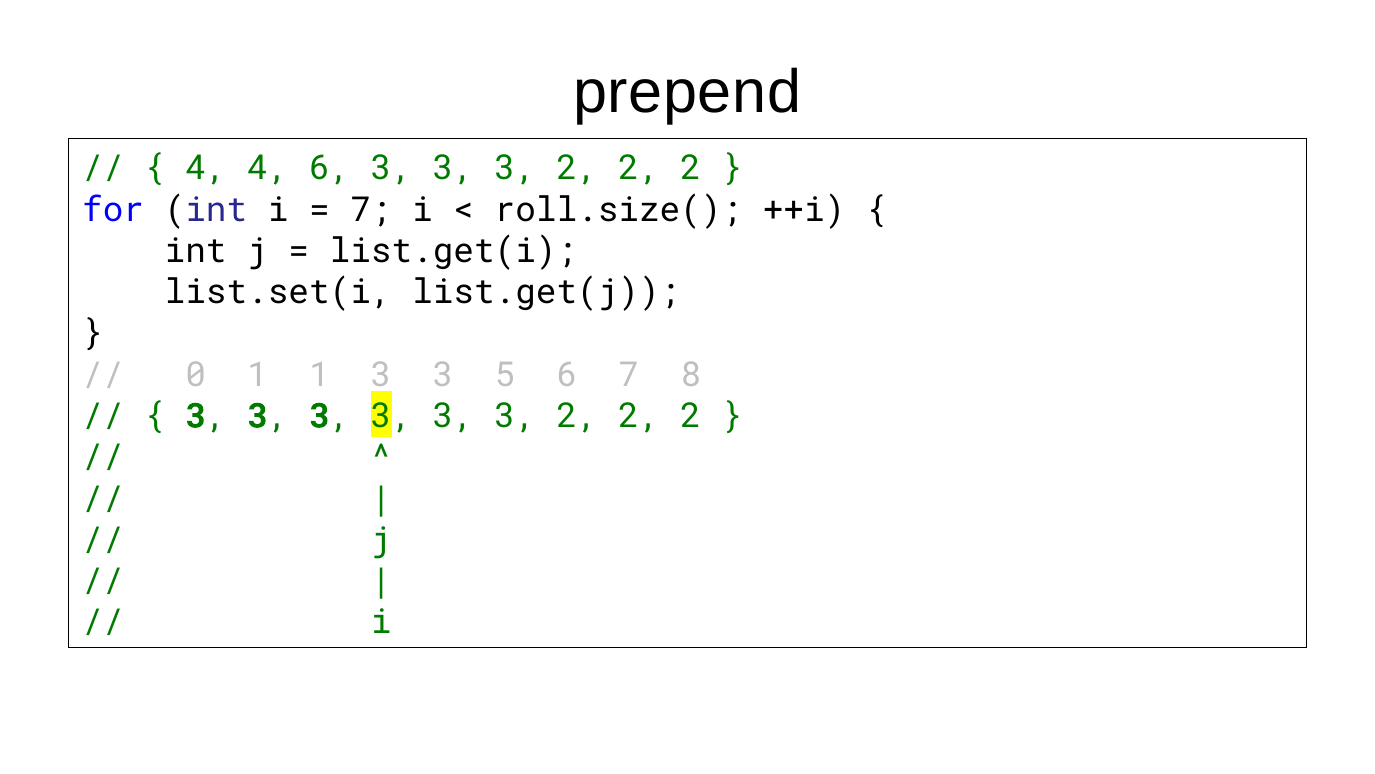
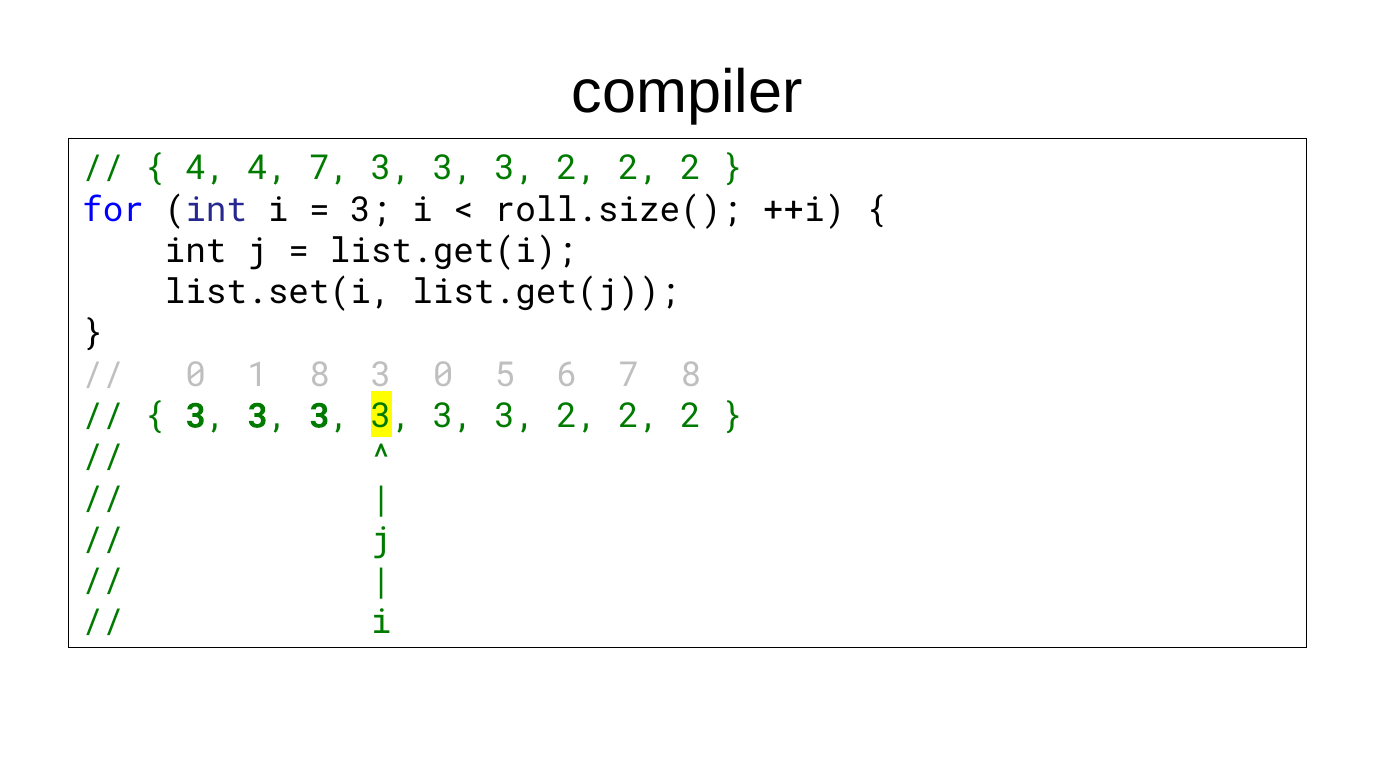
prepend: prepend -> compiler (687, 93)
4 6: 6 -> 7 (330, 168)
7: 7 -> 3 (371, 210)
1 1: 1 -> 8 (319, 375)
3: 3 -> 0 (443, 375)
